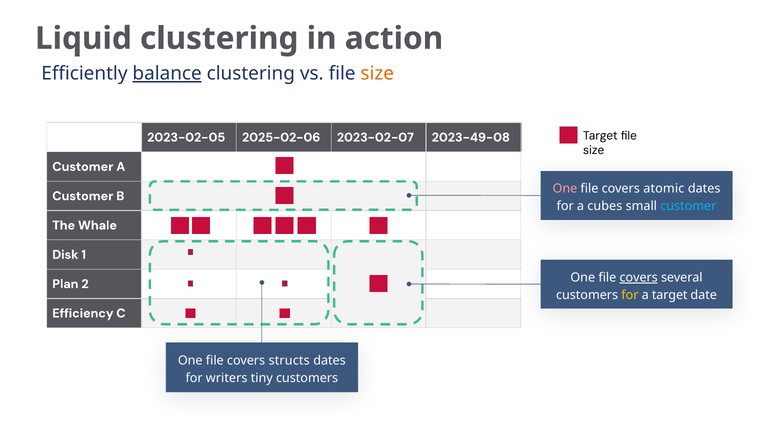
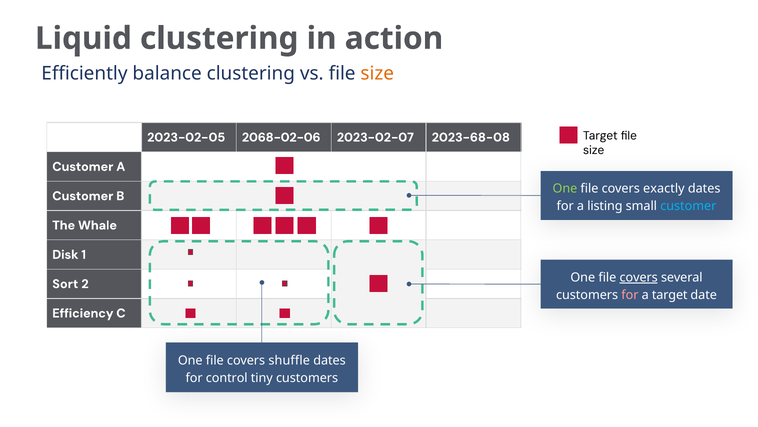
balance underline: present -> none (167, 73)
2025-02-06: 2025-02-06 -> 2068-02-06 (281, 137)
2023-49-08: 2023-49-08 -> 2023-68-08 (471, 137)
One colour: pink -> light green (565, 188)
atomic: atomic -> exactly (664, 188)
cubes: cubes -> listing (605, 206)
Plan: Plan -> Sort (65, 284)
for colour: yellow -> pink (630, 294)
structs: structs -> shuffle (289, 360)
writers: writers -> control (227, 378)
